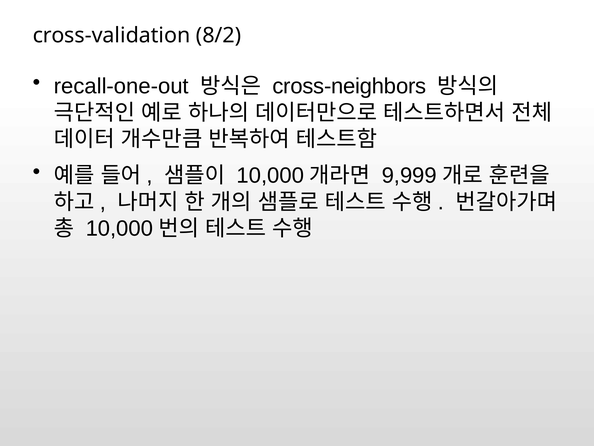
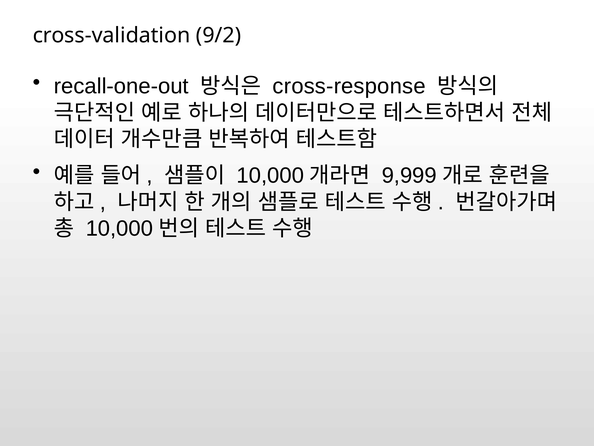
8/2: 8/2 -> 9/2 (219, 35)
cross-neighbors: cross-neighbors -> cross-response (349, 86)
